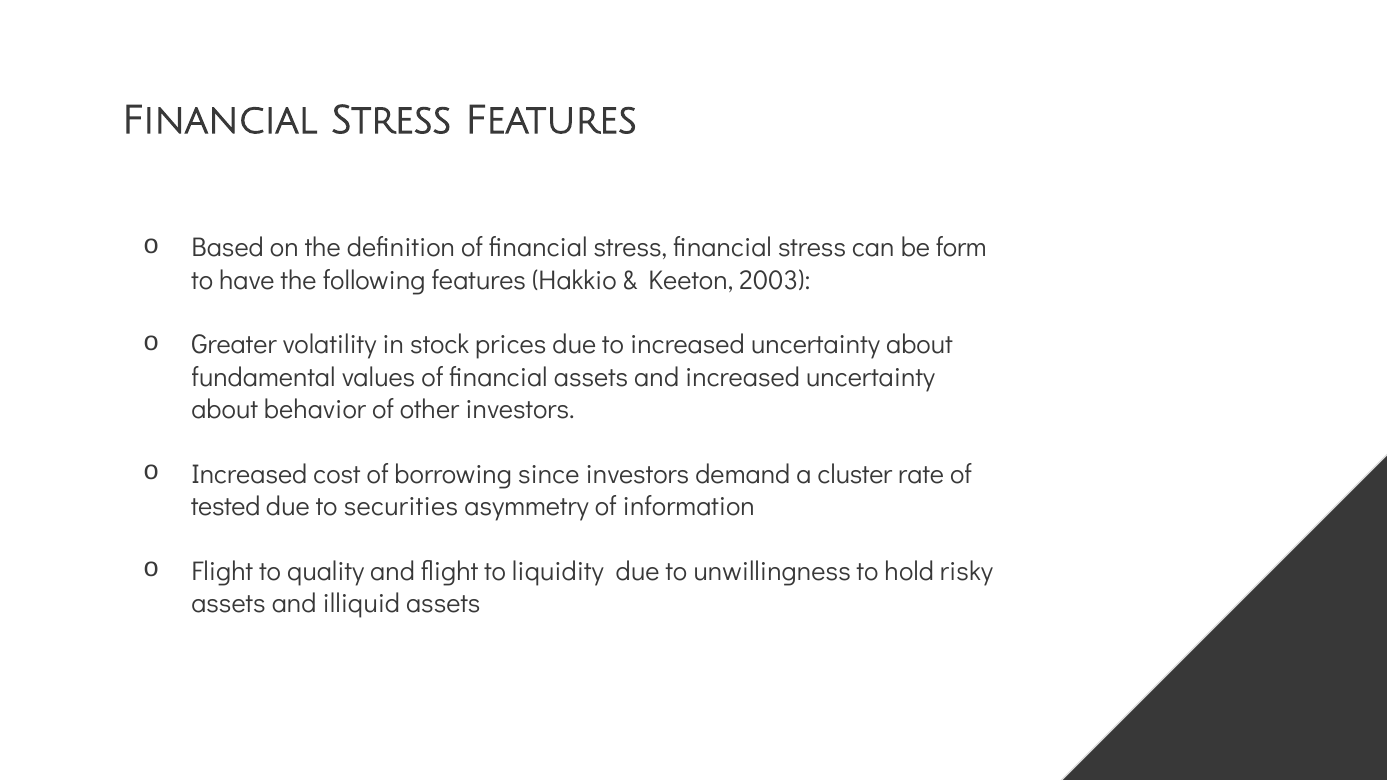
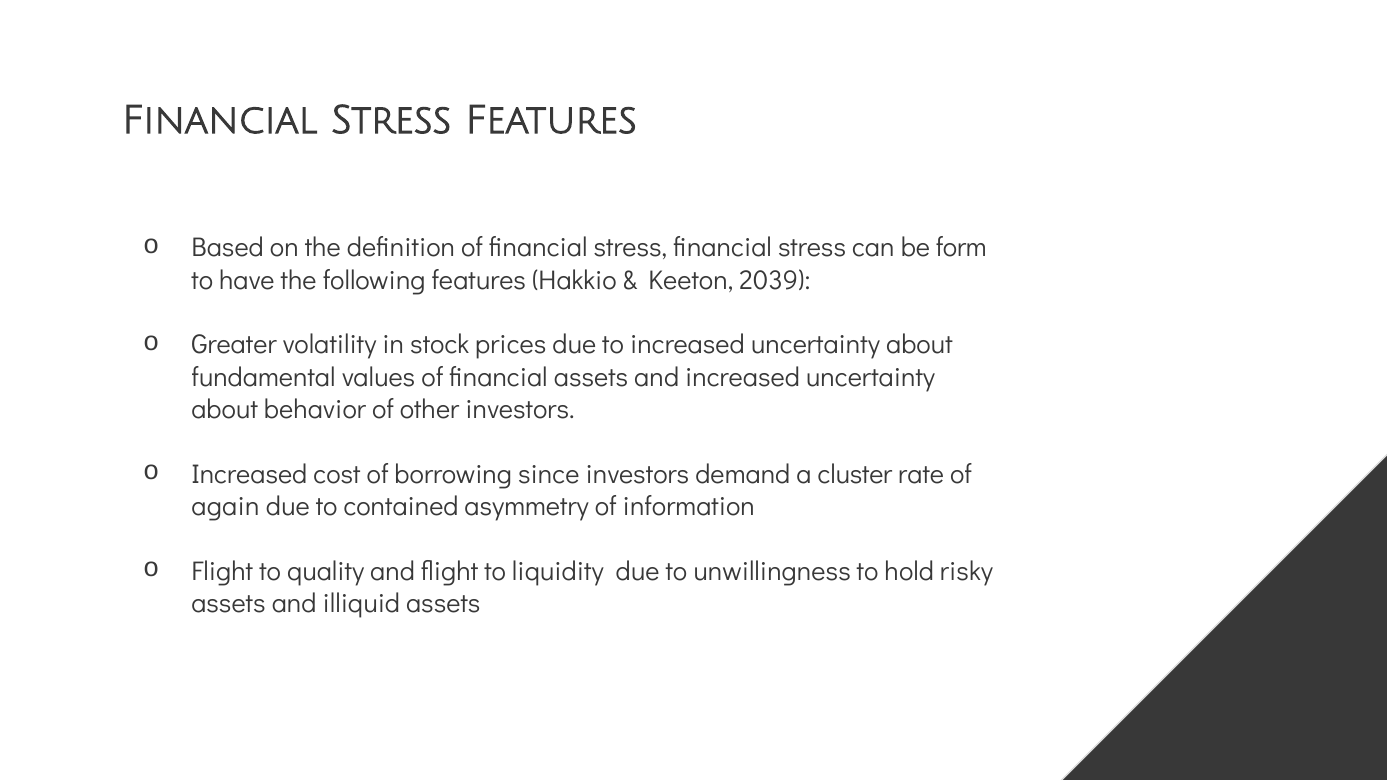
2003: 2003 -> 2039 (775, 280)
tested: tested -> again (226, 507)
securities: securities -> contained (401, 507)
